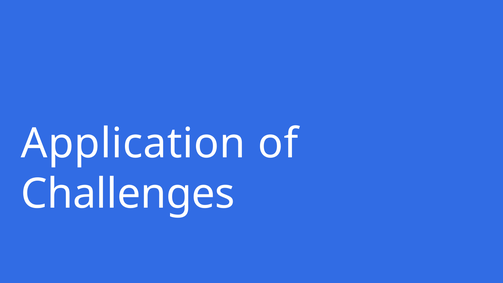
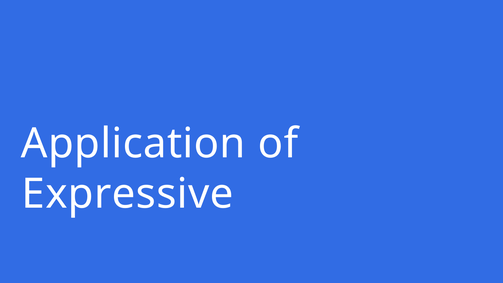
Challenges: Challenges -> Expressive (128, 194)
